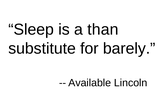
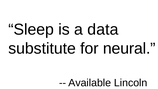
than: than -> data (103, 29)
barely: barely -> neural (129, 48)
